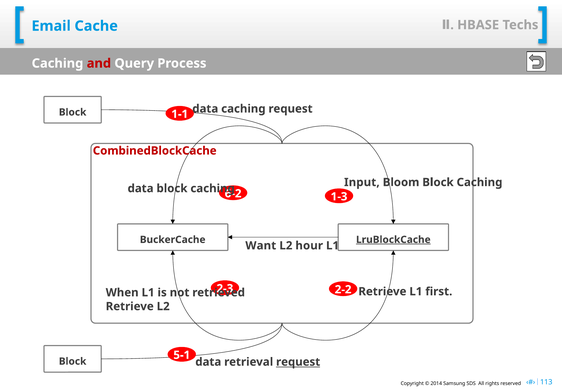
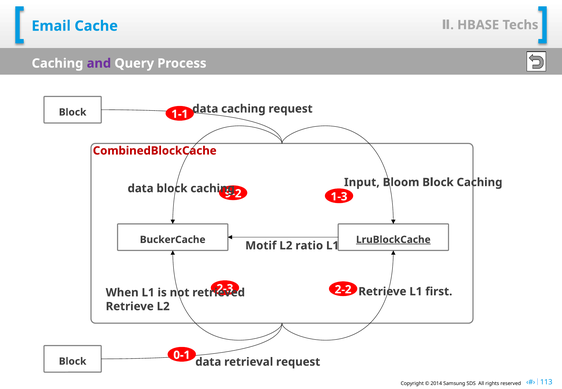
and colour: red -> purple (99, 63)
6-2: 6-2 -> 9-2 (233, 194)
Want: Want -> Motif (261, 246)
hour: hour -> ratio (309, 246)
5-1: 5-1 -> 0-1 (182, 355)
request underline: present -> none (298, 362)
